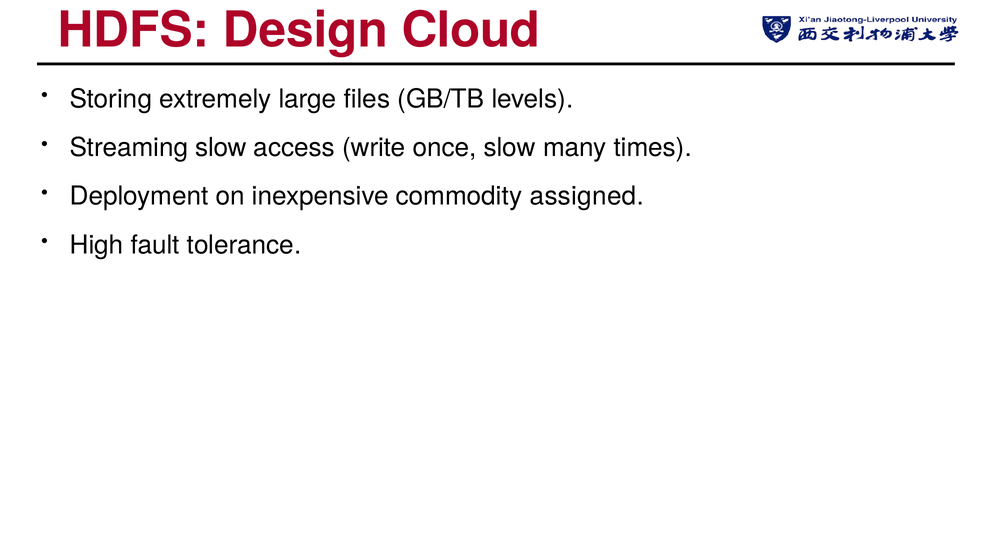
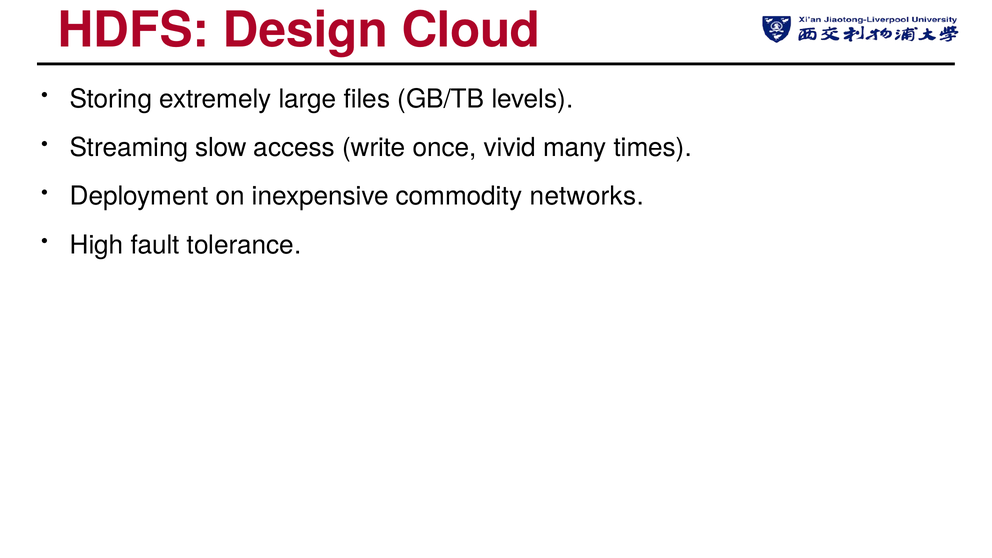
once slow: slow -> vivid (510, 148)
assigned: assigned -> networks (587, 196)
